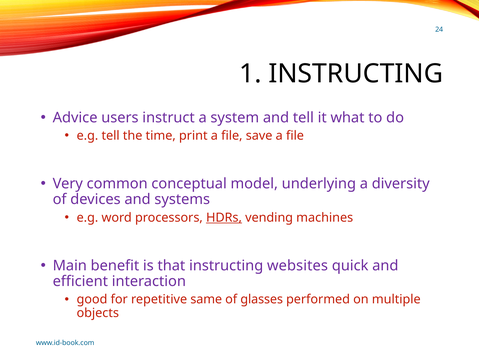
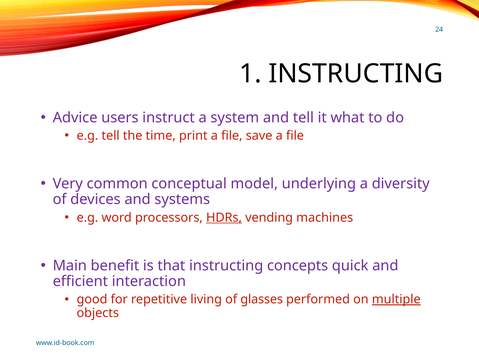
websites: websites -> concepts (298, 266)
same: same -> living (206, 300)
multiple underline: none -> present (396, 300)
